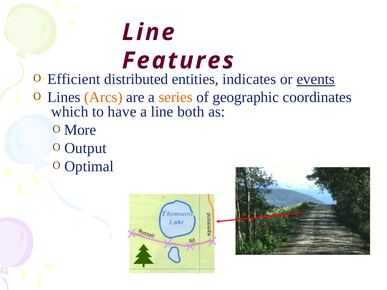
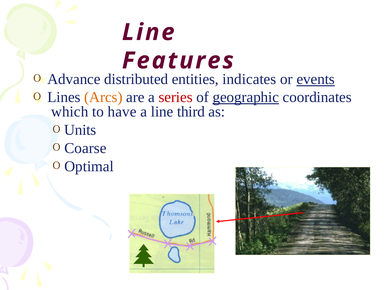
Efficient: Efficient -> Advance (74, 79)
series colour: orange -> red (176, 97)
geographic underline: none -> present (246, 97)
both: both -> third (191, 112)
More: More -> Units (80, 130)
Output: Output -> Coarse (85, 148)
